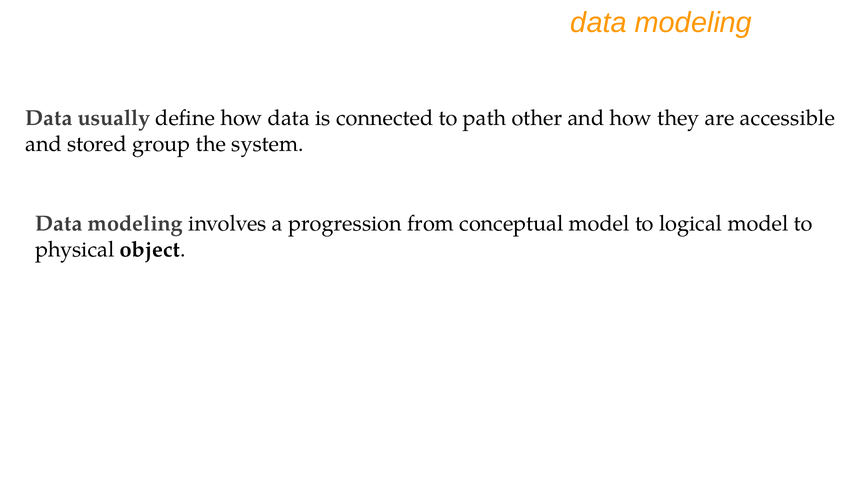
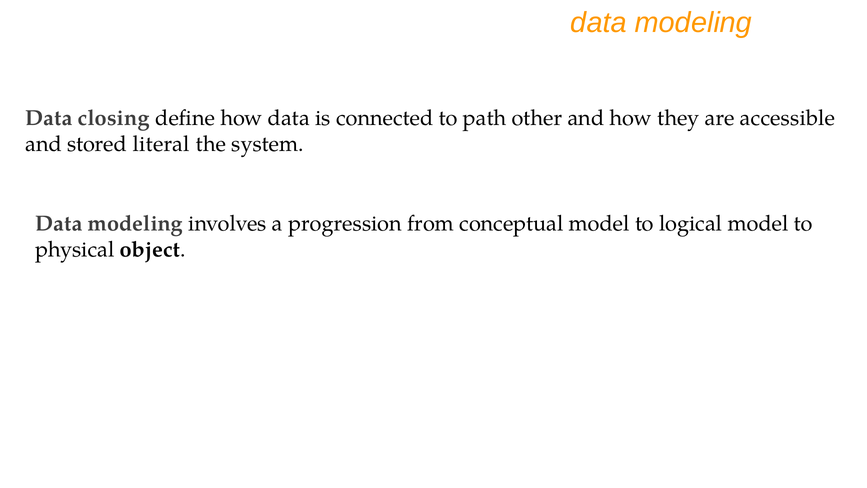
usually: usually -> closing (114, 118)
group: group -> literal (161, 144)
